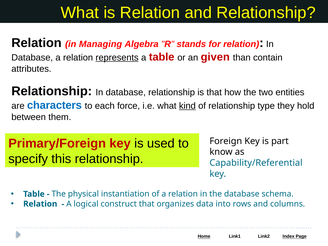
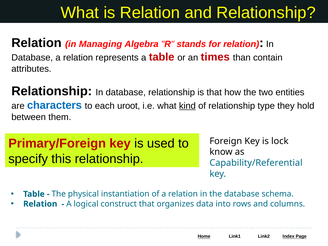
represents underline: present -> none (117, 58)
given: given -> times (215, 57)
force: force -> uroot (129, 106)
part: part -> lock (280, 141)
